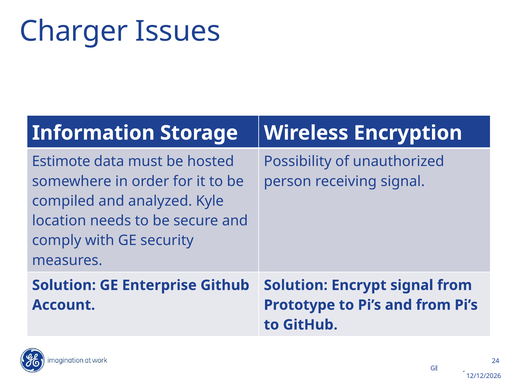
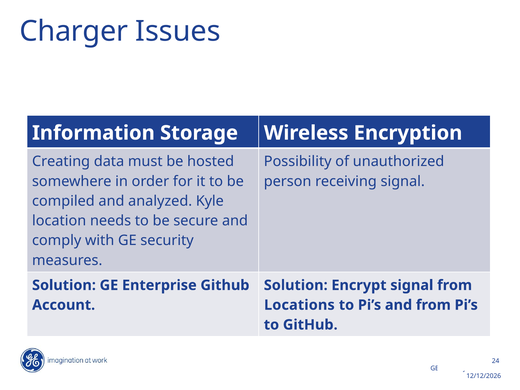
Estimote: Estimote -> Creating (61, 161)
Prototype: Prototype -> Locations (299, 305)
